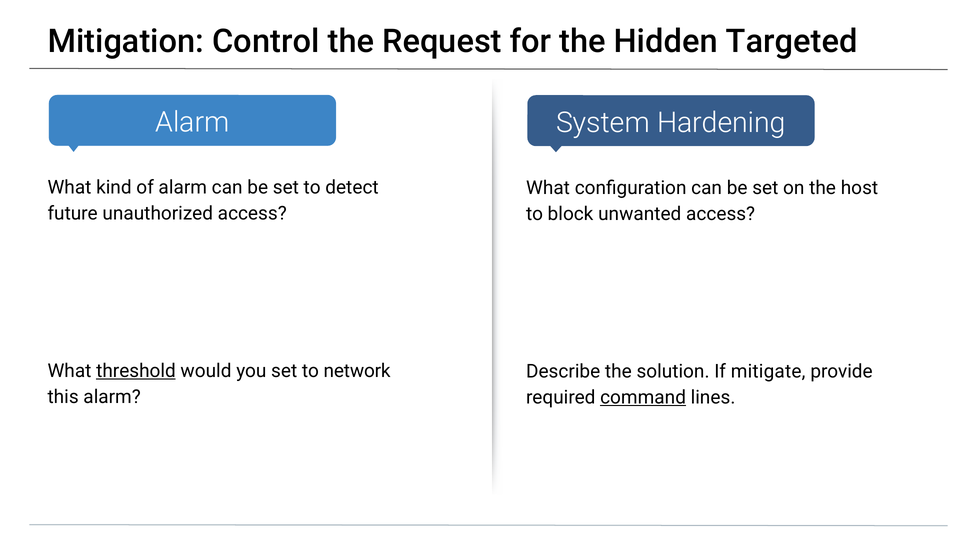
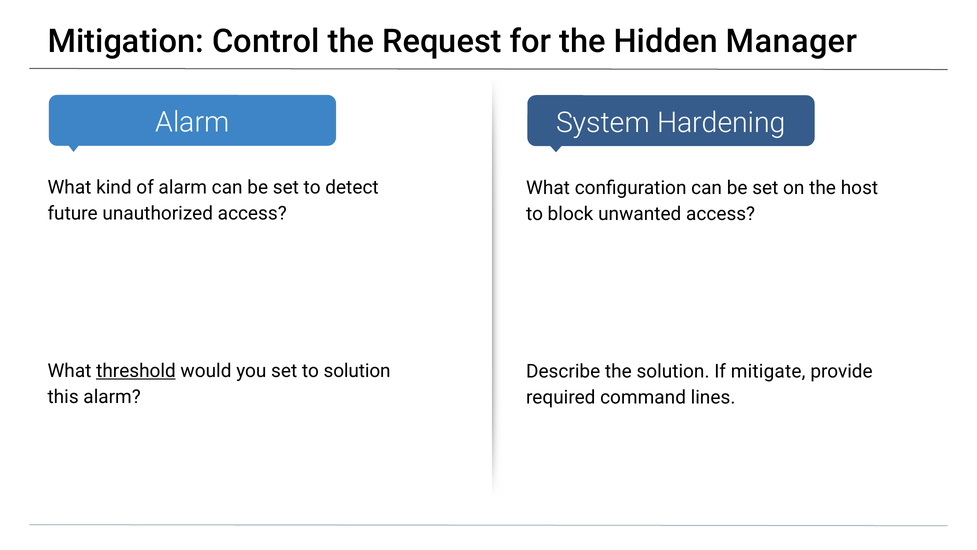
Targeted: Targeted -> Manager (791, 41)
to network: network -> solution (357, 371)
command underline: present -> none (643, 397)
